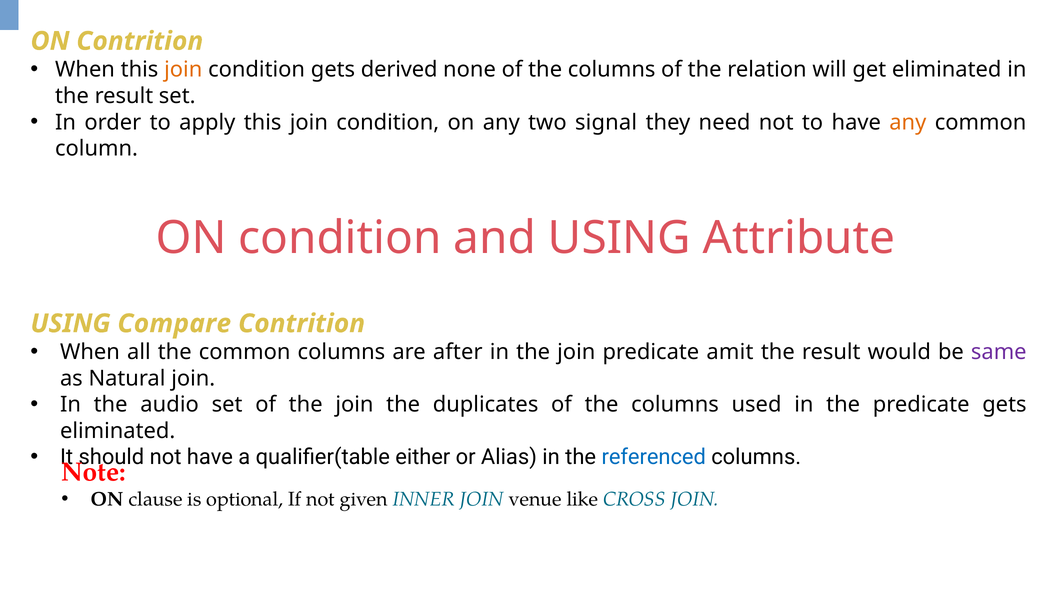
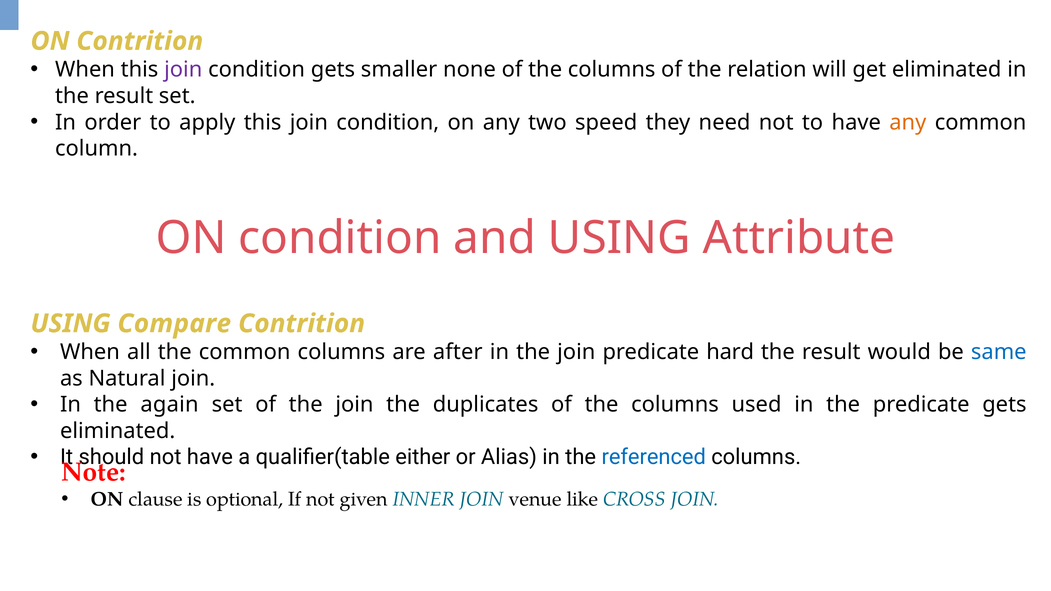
join colour: orange -> purple (183, 70)
derived: derived -> smaller (399, 70)
signal: signal -> speed (606, 122)
amit: amit -> hard (730, 352)
same colour: purple -> blue (999, 352)
audio: audio -> again (170, 405)
